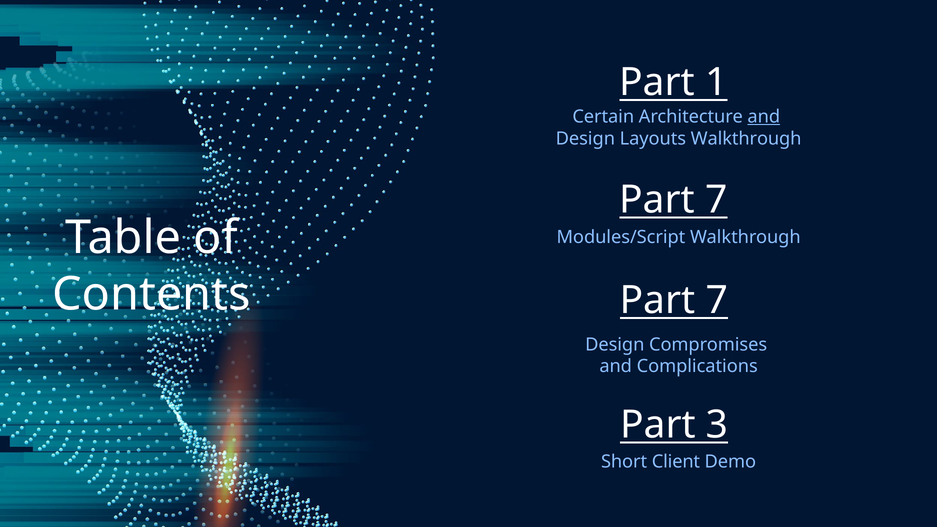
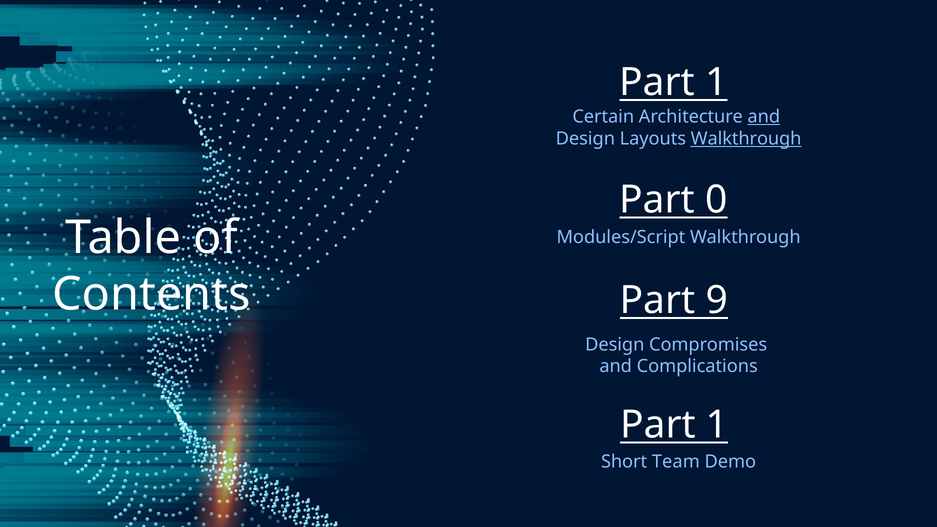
Walkthrough underline: none -> present (746, 139)
7: 7 -> 0 (716, 200)
Contents Part 7: 7 -> 9 (717, 300)
3: 3 -> 1 (717, 425)
Client: Client -> Team (676, 462)
